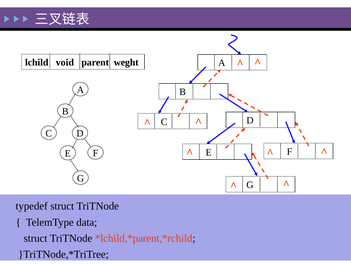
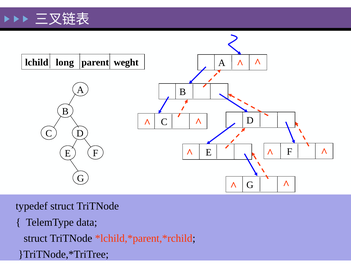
void: void -> long (65, 62)
